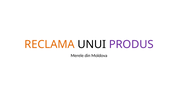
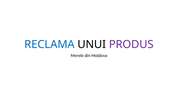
RECLAMA colour: orange -> blue (50, 44)
